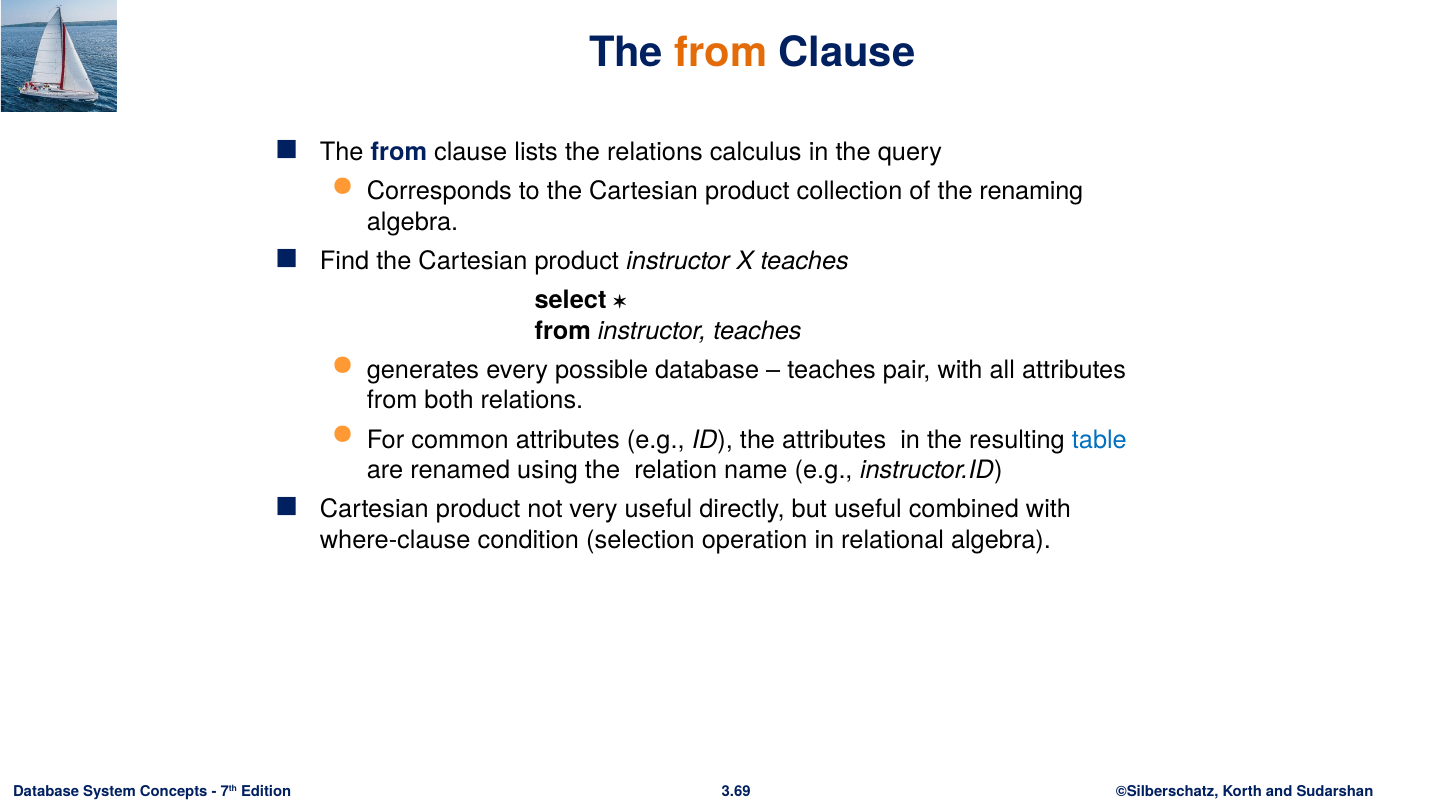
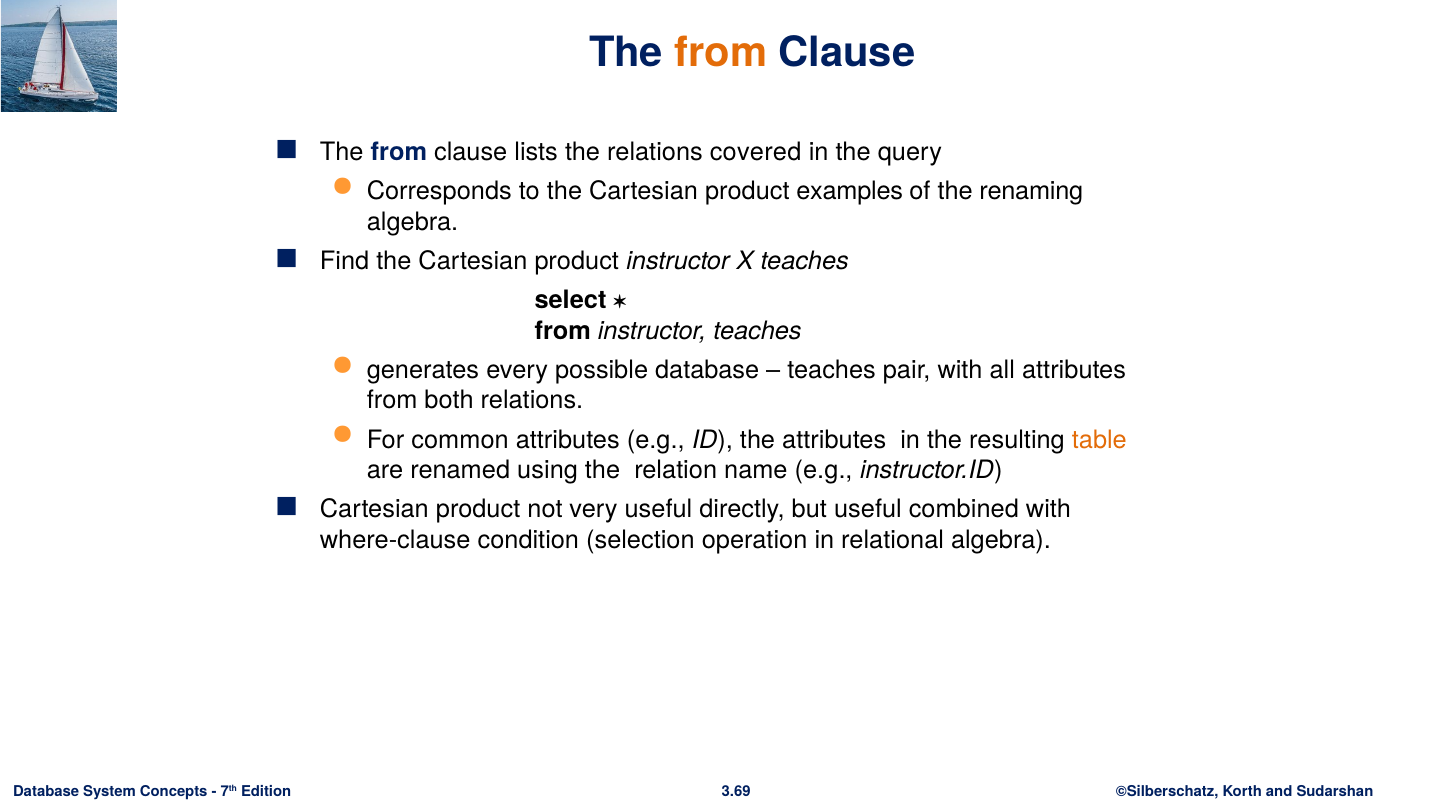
calculus: calculus -> covered (756, 152)
collection: collection -> examples (850, 191)
table colour: blue -> orange (1099, 440)
